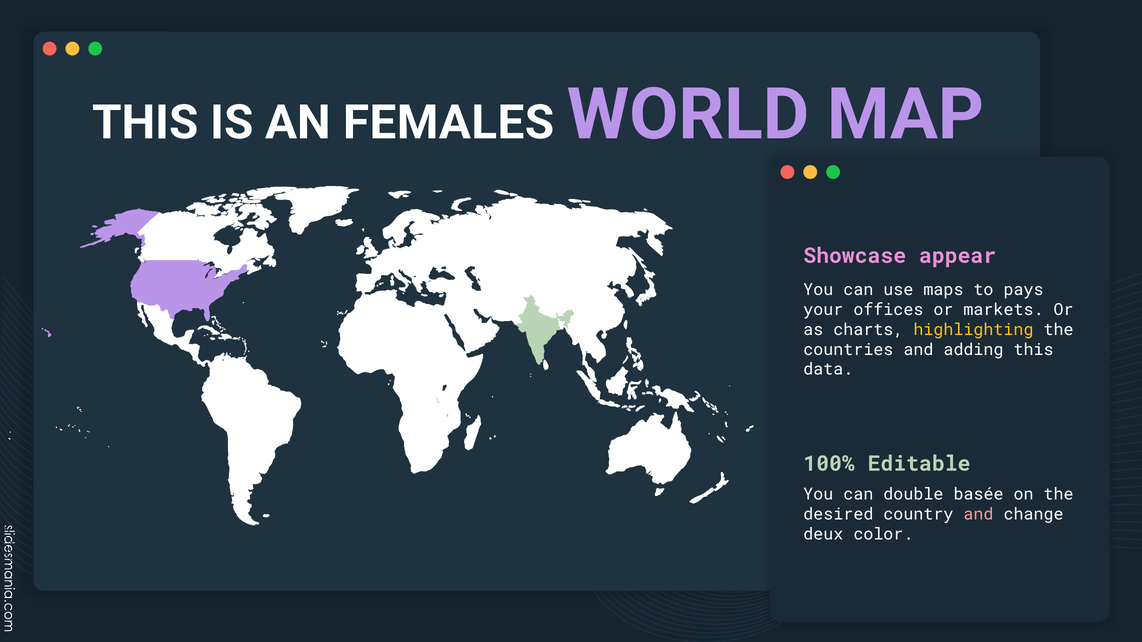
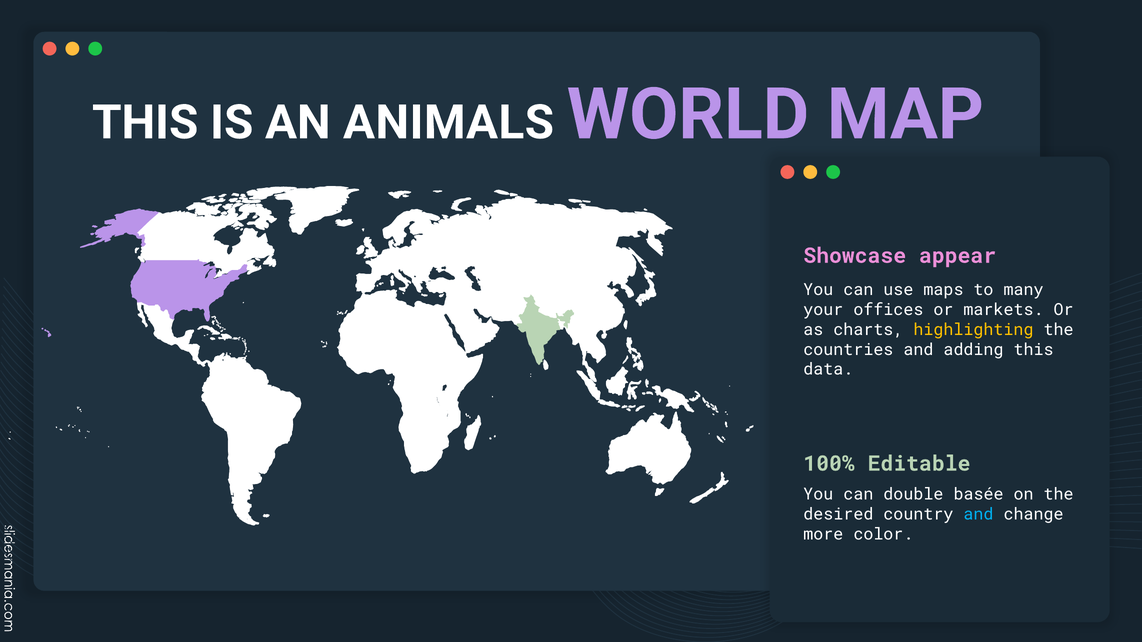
FEMALES: FEMALES -> ANIMALS (449, 123)
pays: pays -> many (1024, 290)
and colour: pink -> light blue (978, 515)
deux: deux -> more (823, 535)
